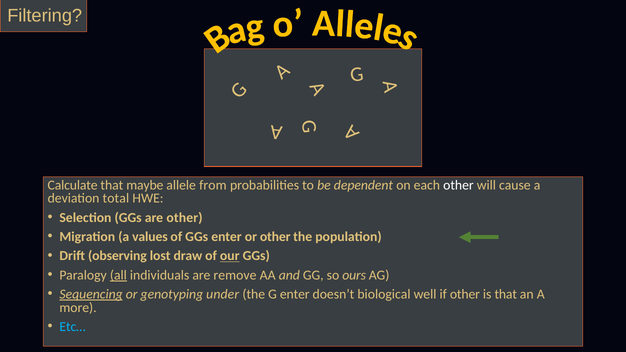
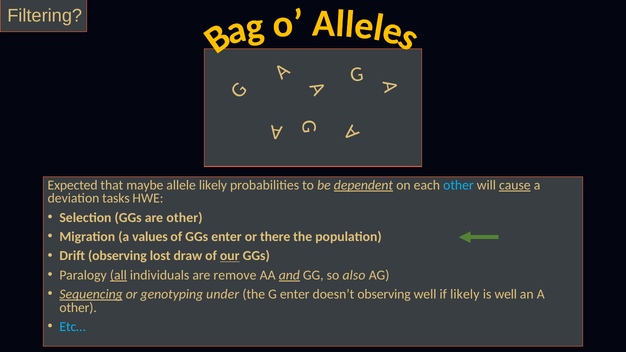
Calculate: Calculate -> Expected (73, 185)
allele from: from -> likely (213, 185)
dependent underline: none -> present (363, 185)
other colour: white -> light blue (458, 185)
cause underline: none -> present (515, 185)
total: total -> tasks (116, 198)
or other: other -> there (275, 237)
and underline: none -> present (289, 275)
ours: ours -> also (354, 275)
doesn’t biological: biological -> observing (384, 294)
if other: other -> likely (465, 294)
is that: that -> well (506, 294)
more: more -> other (78, 308)
